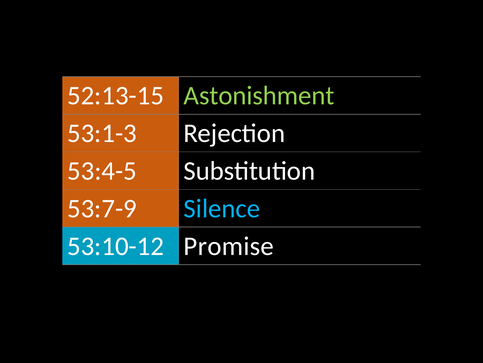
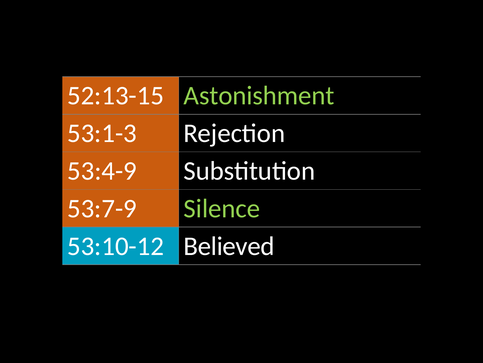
53:4-5: 53:4-5 -> 53:4-9 (102, 171)
Silence colour: light blue -> light green (222, 208)
Promise: Promise -> Believed (229, 246)
